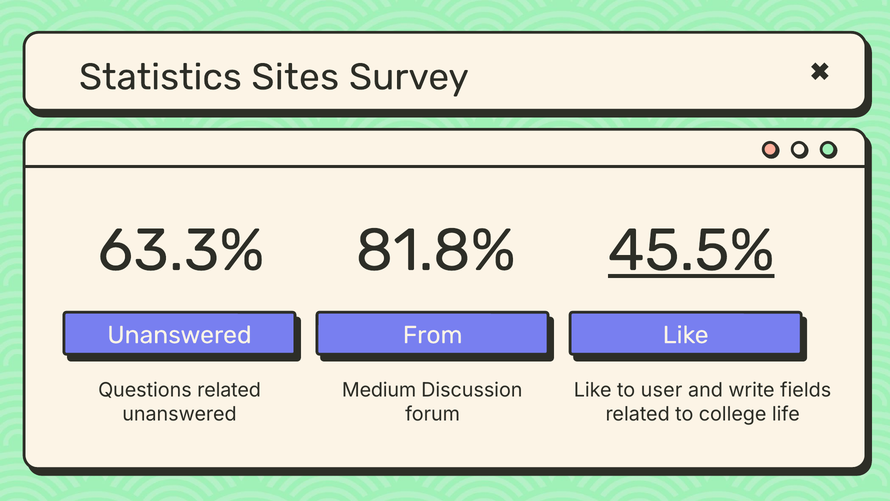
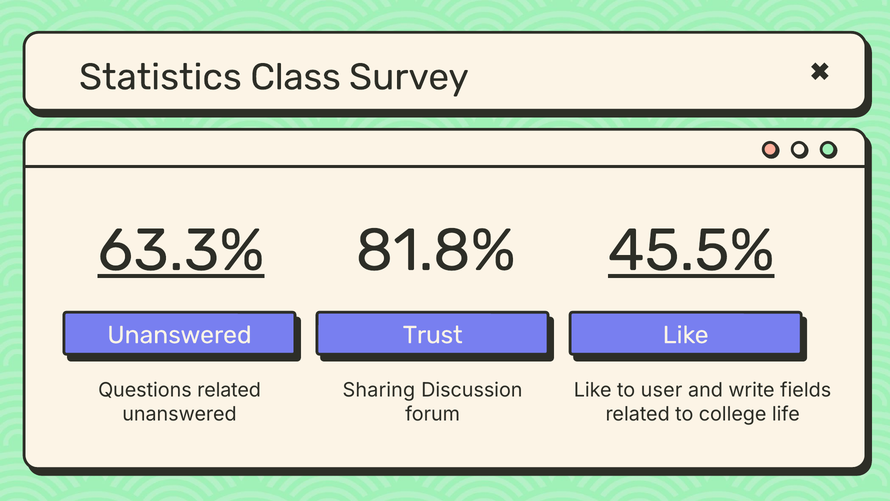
Sites: Sites -> Class (296, 77)
63.3% underline: none -> present (181, 250)
From: From -> Trust (433, 335)
Medium: Medium -> Sharing (379, 390)
